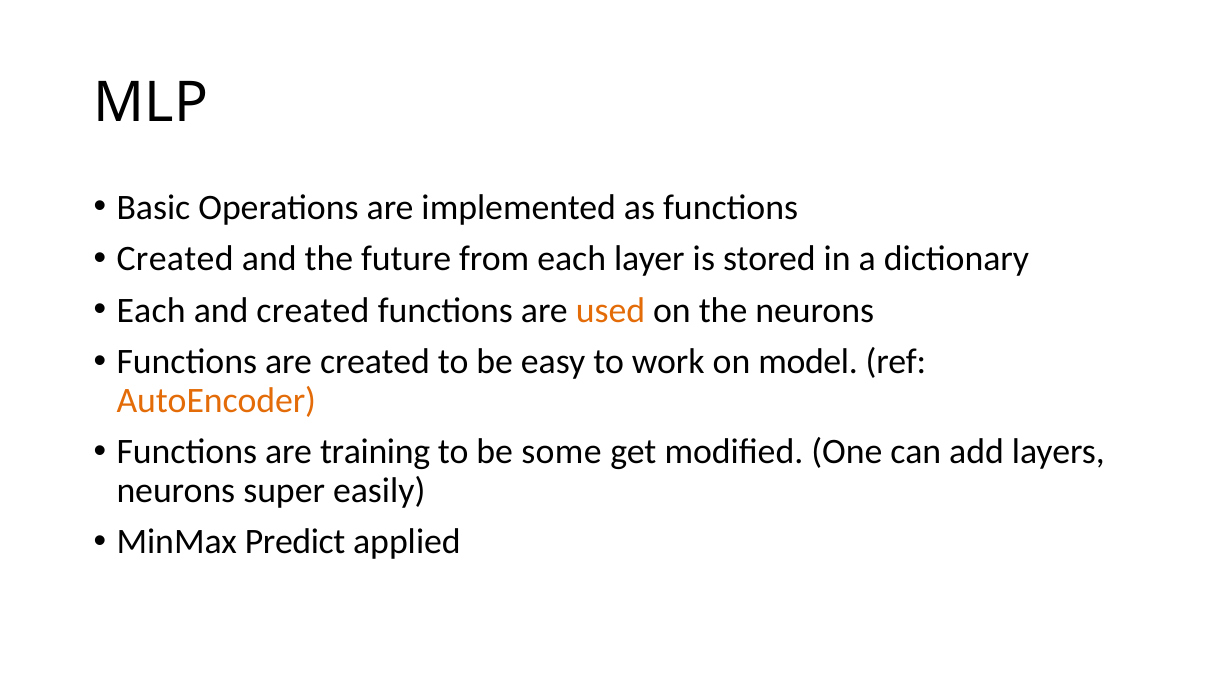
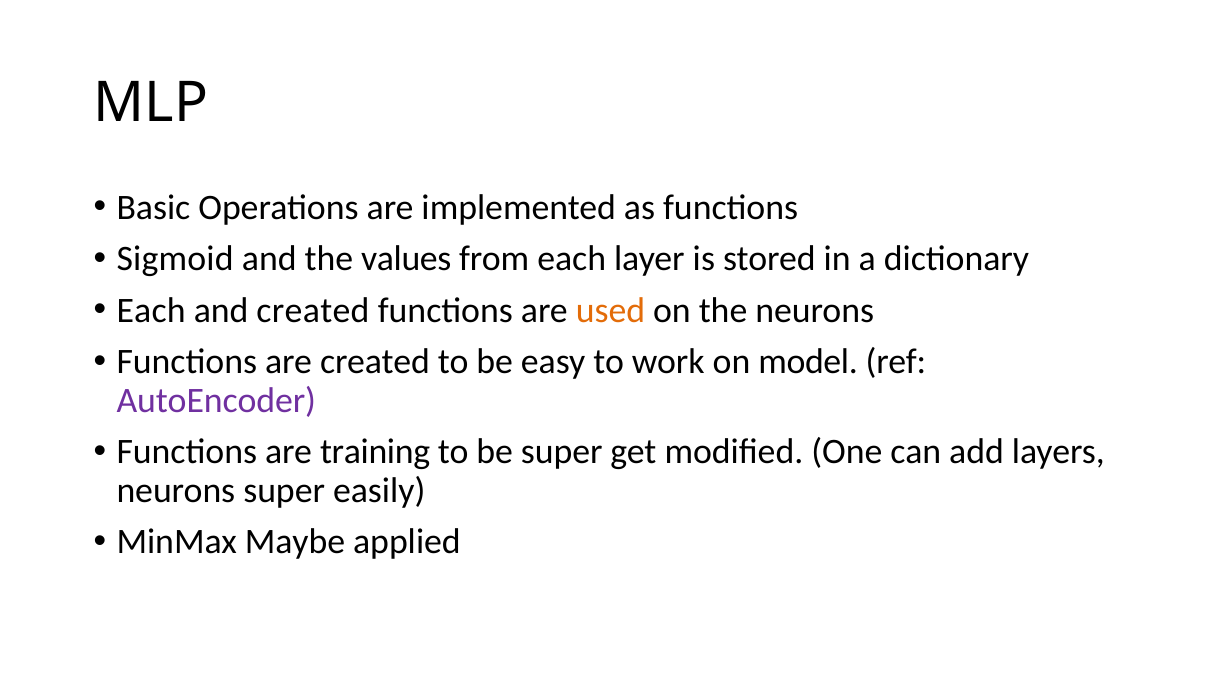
Created: Created -> Sigmoid (175, 259)
future: future -> values (406, 259)
AutoEncoder colour: orange -> purple (216, 400)
be some: some -> super (562, 452)
Predict: Predict -> Maybe (295, 542)
